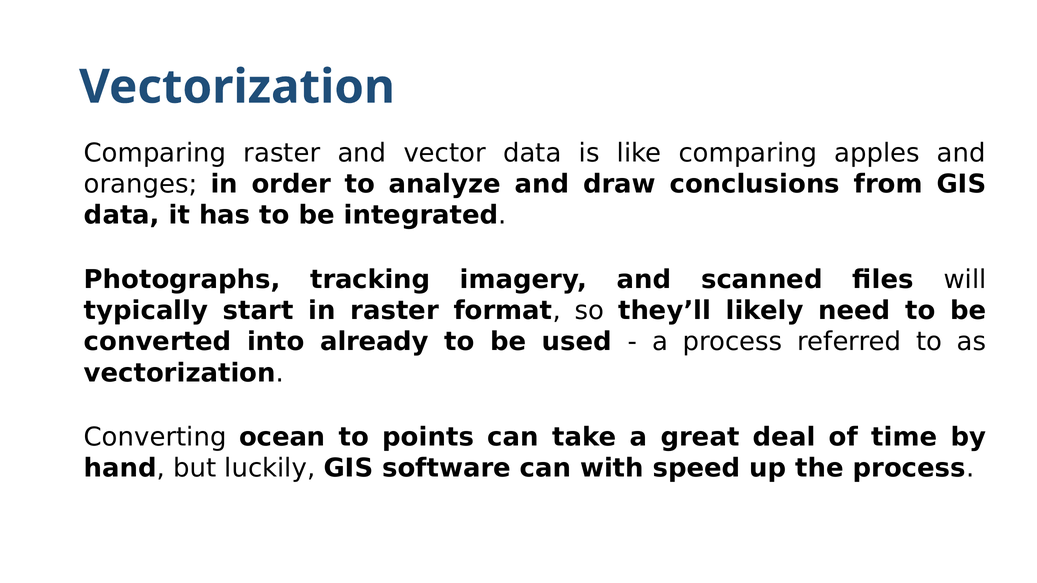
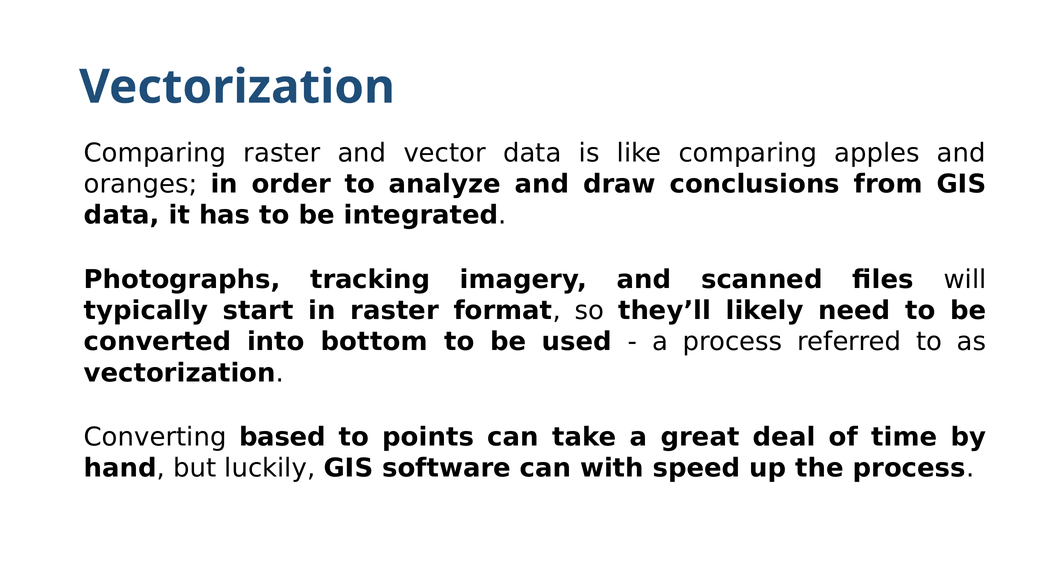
already: already -> bottom (374, 342)
ocean: ocean -> based (282, 438)
